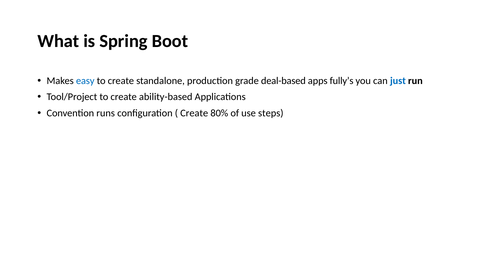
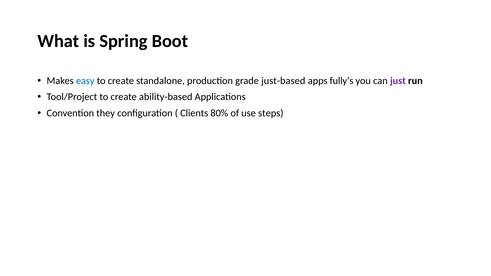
deal-based: deal-based -> just-based (283, 81)
just colour: blue -> purple (398, 81)
runs: runs -> they (106, 113)
Create: Create -> Clients (194, 113)
